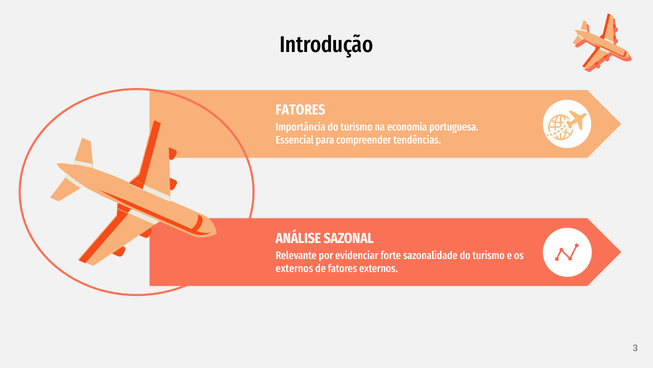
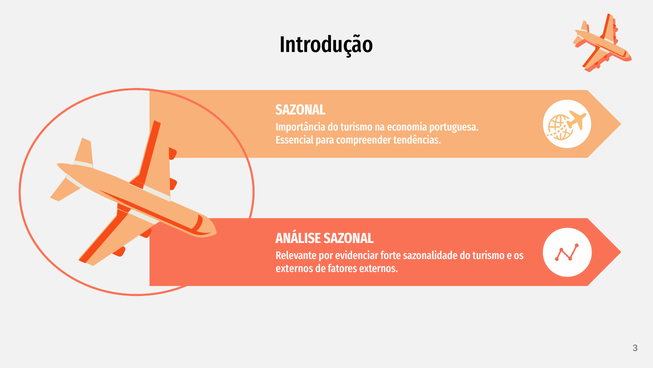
FATORES: FATORES -> SAZONAL (301, 110)
